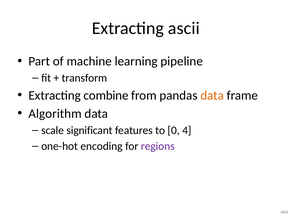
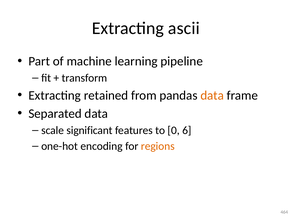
combine: combine -> retained (106, 95)
Algorithm: Algorithm -> Separated (55, 114)
4: 4 -> 6 (187, 130)
regions colour: purple -> orange (158, 146)
